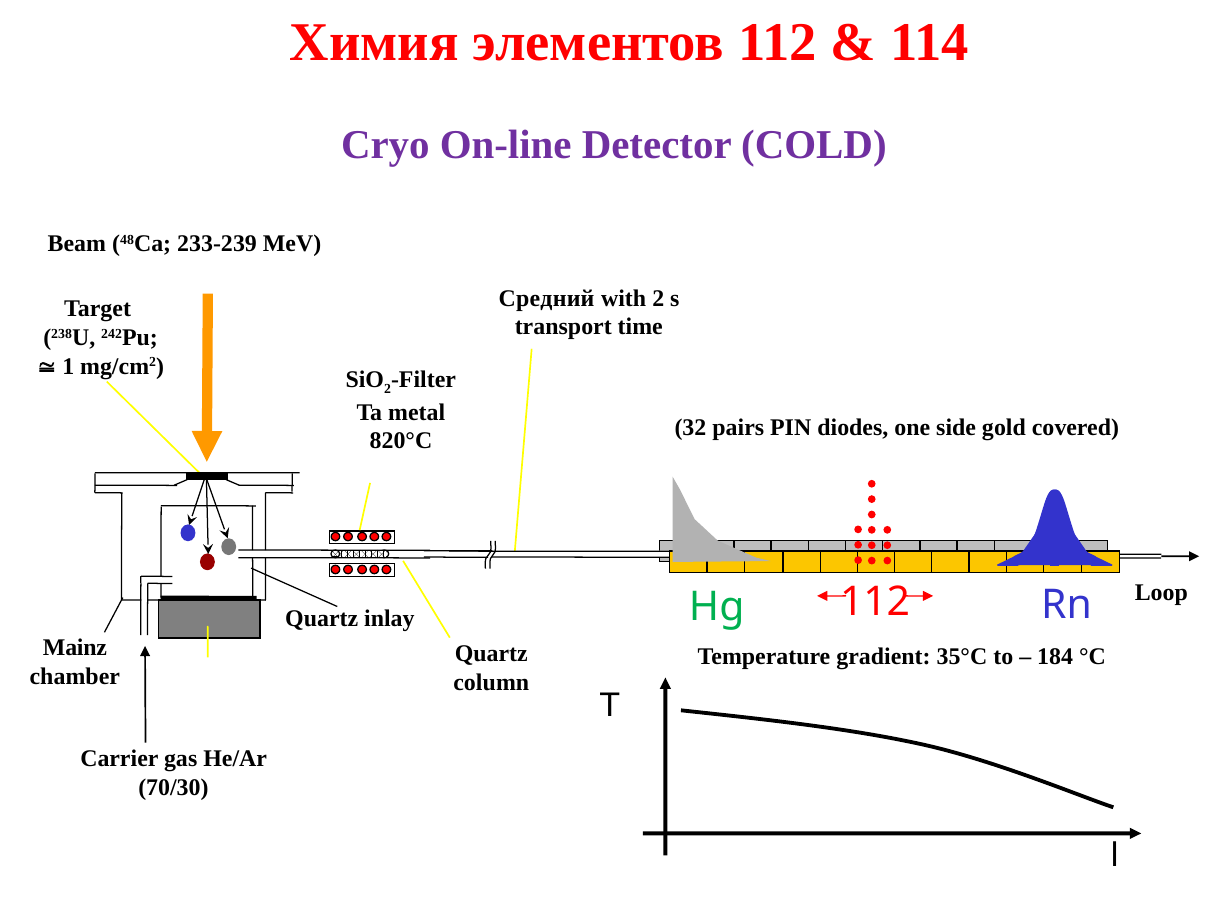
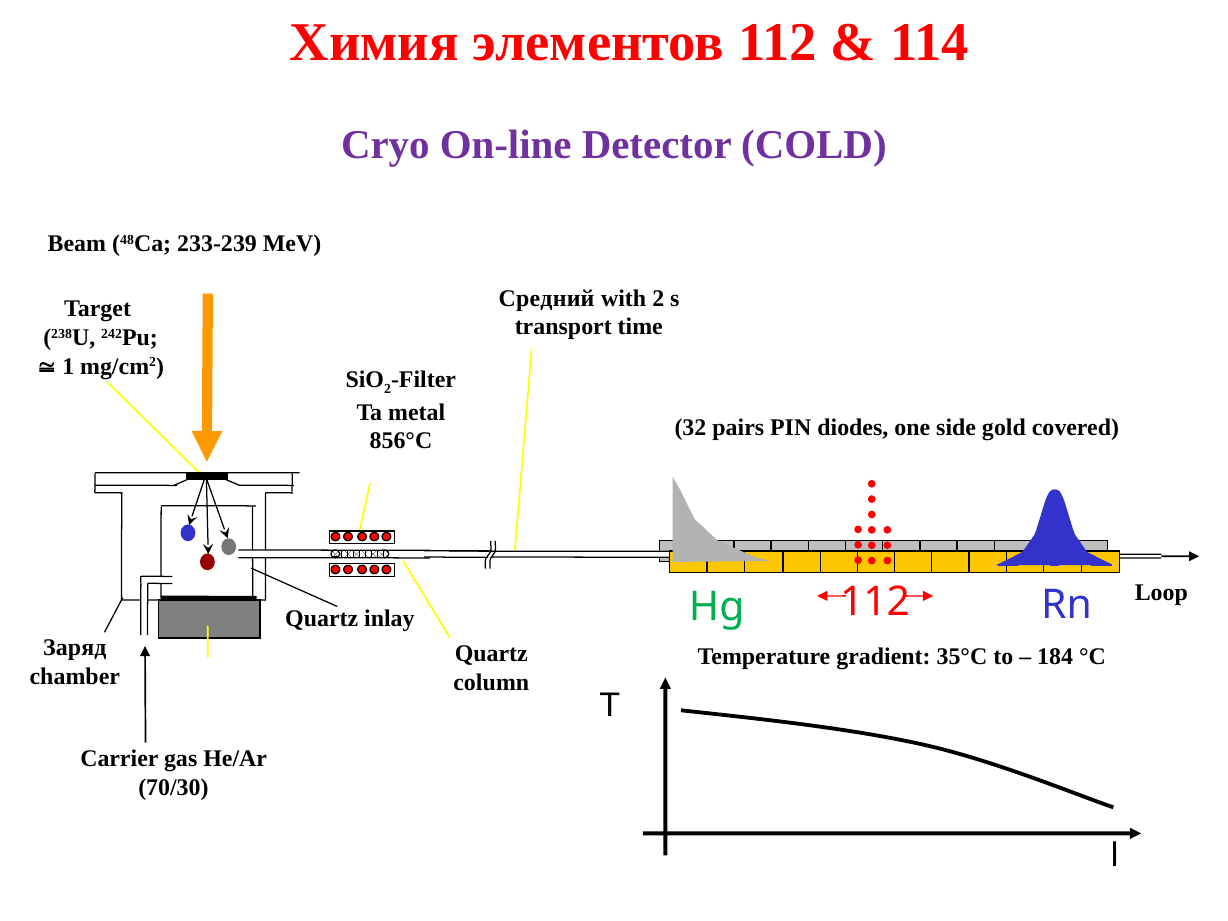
820°C: 820°C -> 856°C (401, 441)
Mainz: Mainz -> Заряд (75, 648)
